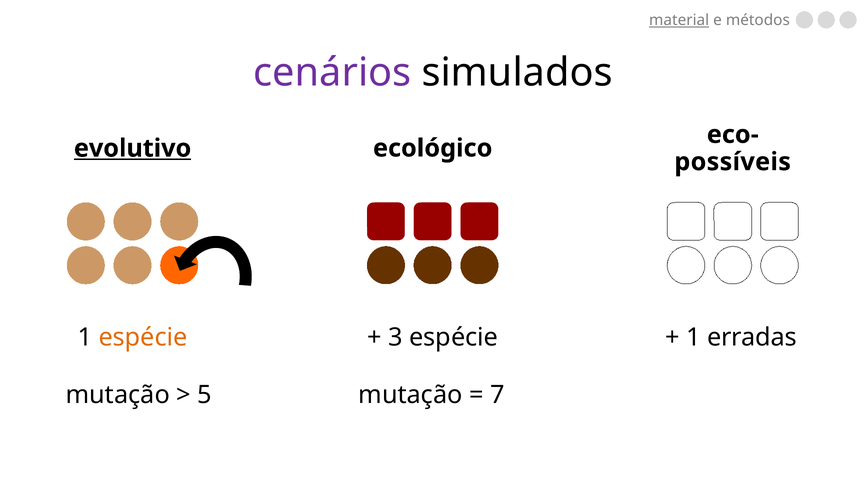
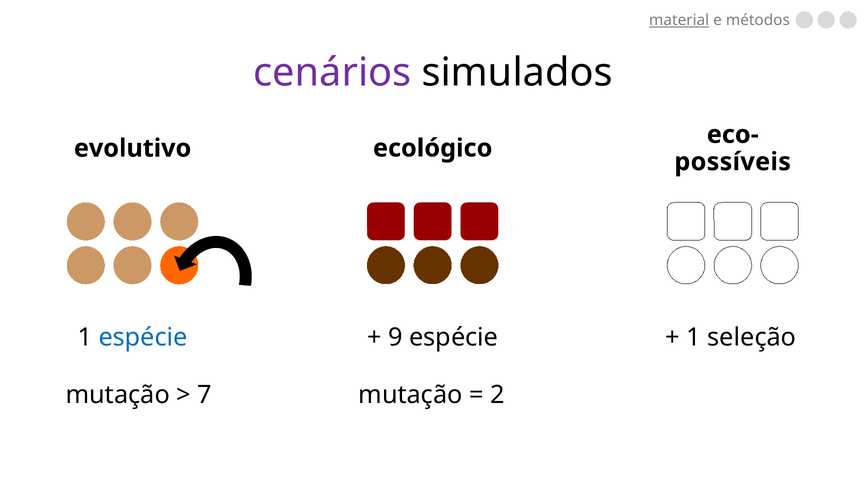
evolutivo underline: present -> none (133, 148)
espécie colour: orange -> blue (143, 337)
3: 3 -> 9 (395, 337)
erradas: erradas -> seleção (752, 337)
5: 5 -> 7 (205, 394)
7: 7 -> 2 (497, 394)
